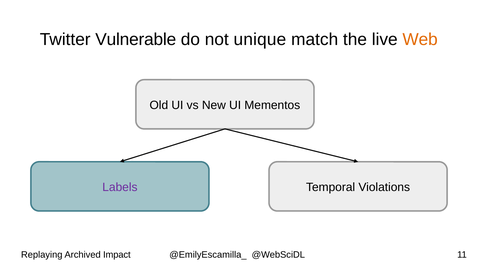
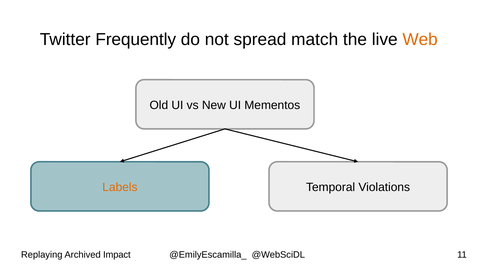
Vulnerable: Vulnerable -> Frequently (136, 40)
unique: unique -> spread (260, 40)
Labels colour: purple -> orange (120, 187)
